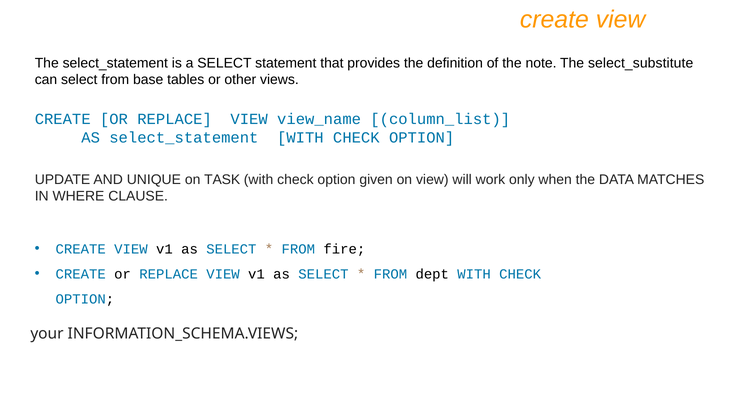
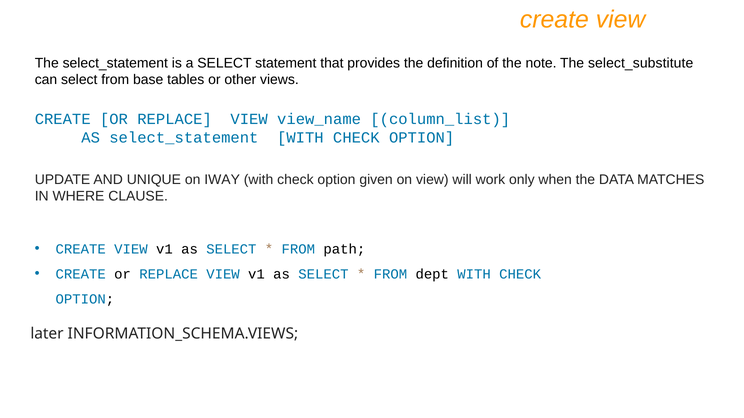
TASK: TASK -> IWAY (222, 180)
fire: fire -> path (344, 249)
your: your -> later (47, 334)
